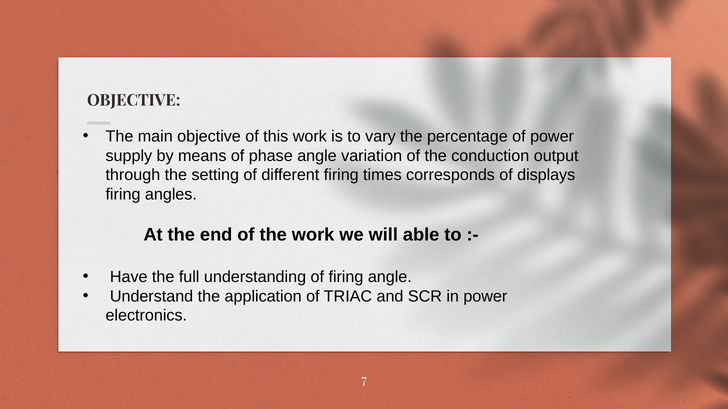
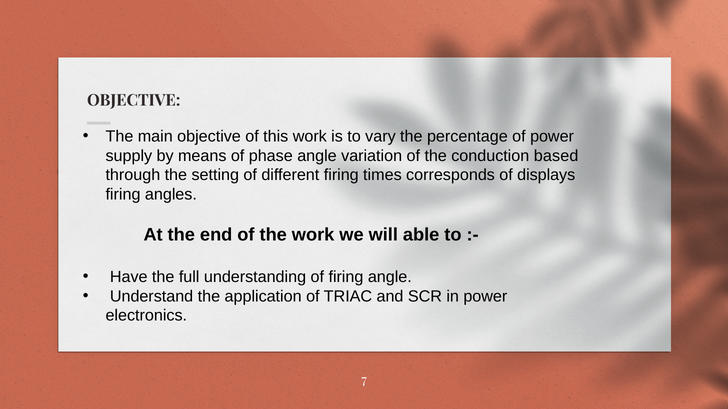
output: output -> based (556, 156)
